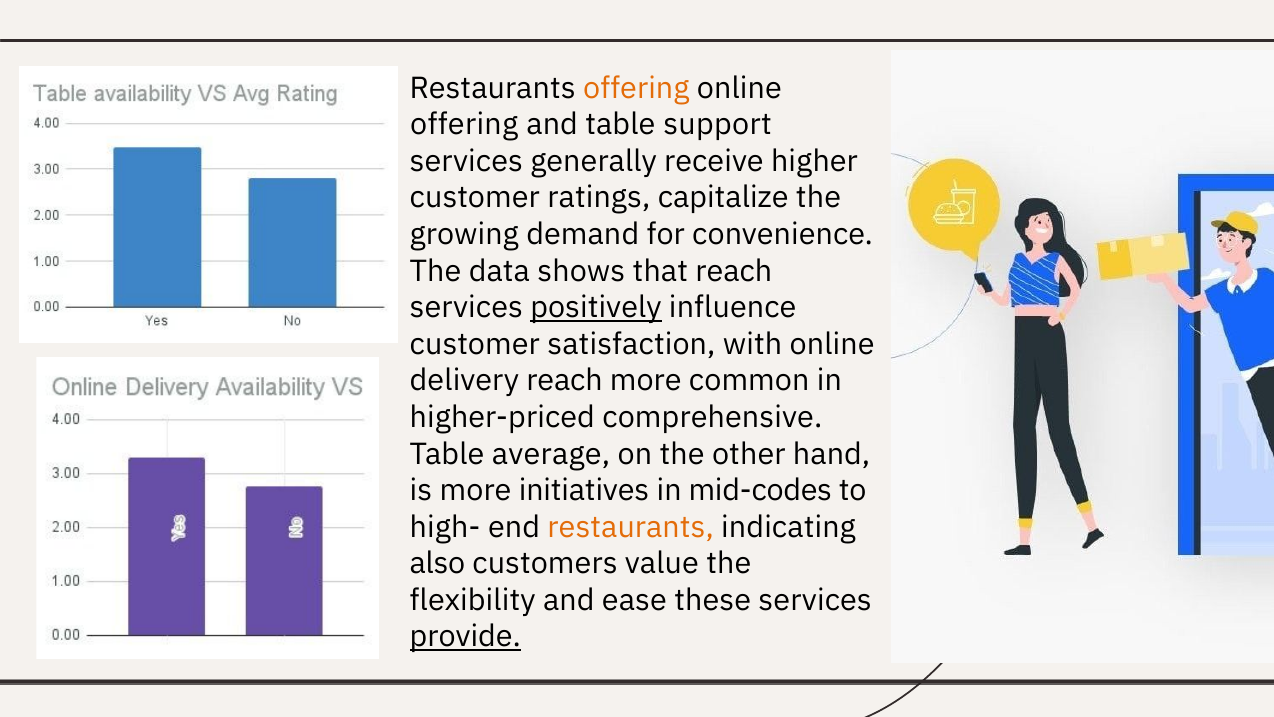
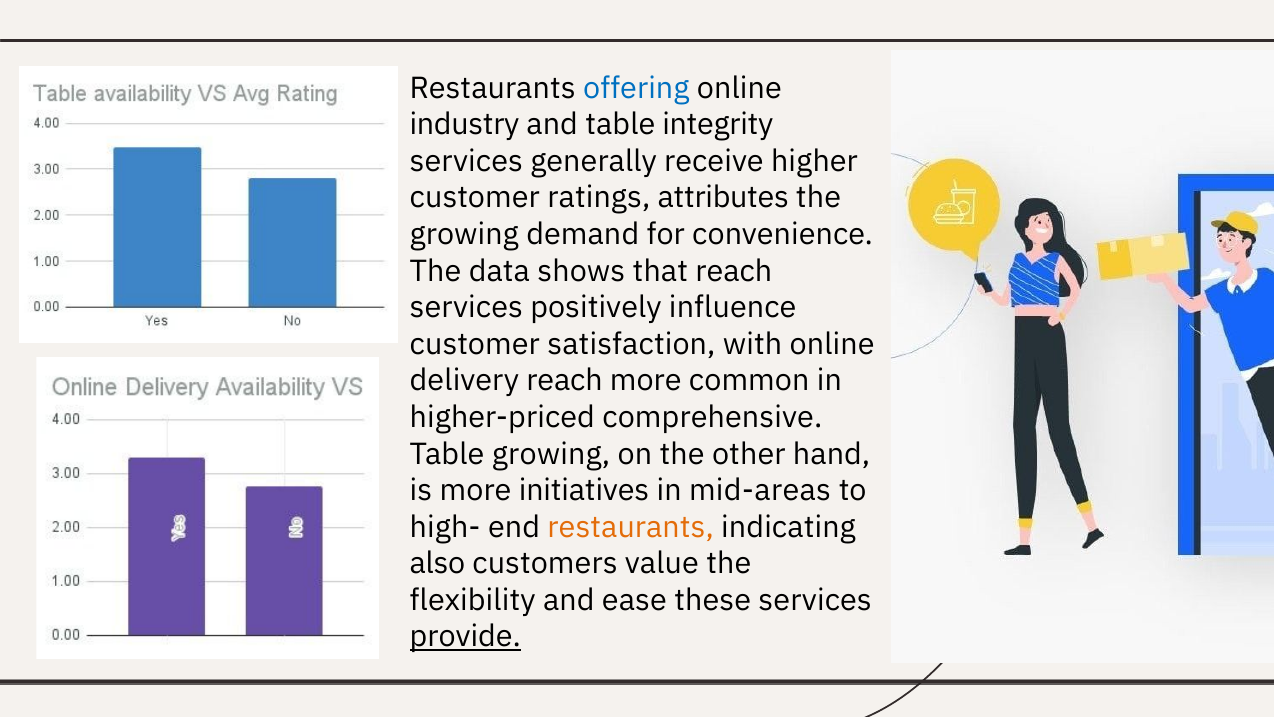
offering colour: orange -> blue (636, 88)
offering: offering -> industry (465, 125)
support: support -> integrity (718, 125)
capitalize: capitalize -> attributes (723, 198)
positively underline: present -> none (596, 307)
Table average: average -> growing (551, 454)
mid-codes: mid-codes -> mid-areas (760, 490)
